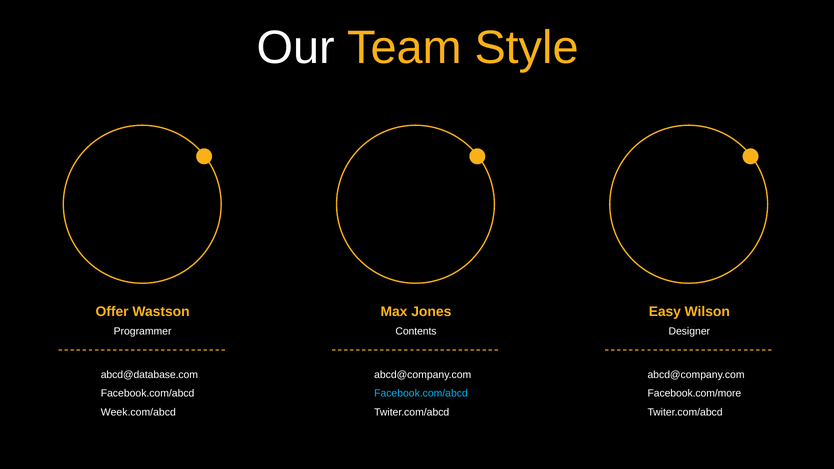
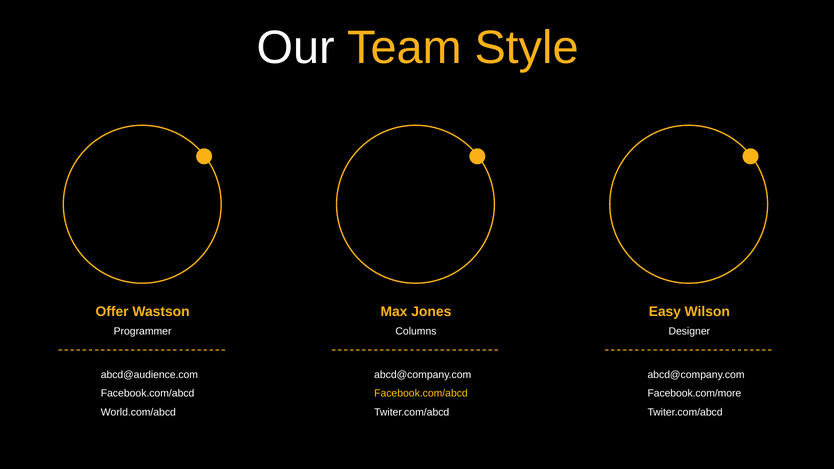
Contents: Contents -> Columns (416, 331)
abcd@database.com: abcd@database.com -> abcd@audience.com (149, 375)
Facebook.com/abcd colour: light blue -> yellow (421, 394)
Week.com/abcd: Week.com/abcd -> World.com/abcd (138, 413)
